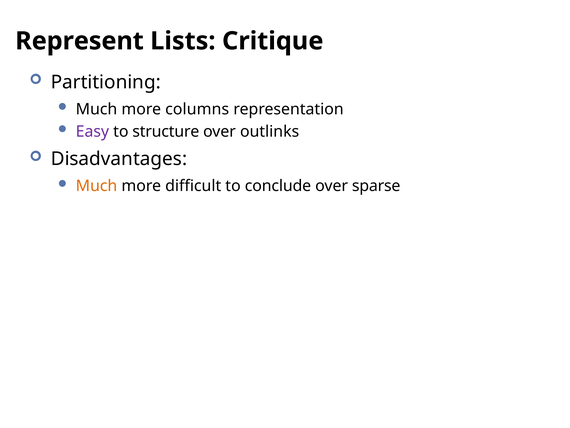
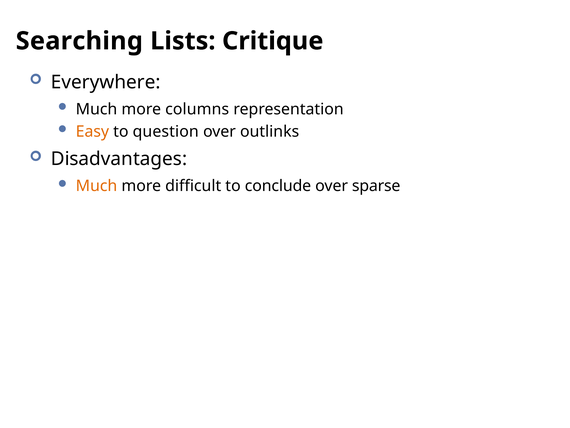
Represent: Represent -> Searching (79, 41)
Partitioning: Partitioning -> Everywhere (106, 82)
Easy colour: purple -> orange (92, 131)
structure: structure -> question (166, 131)
